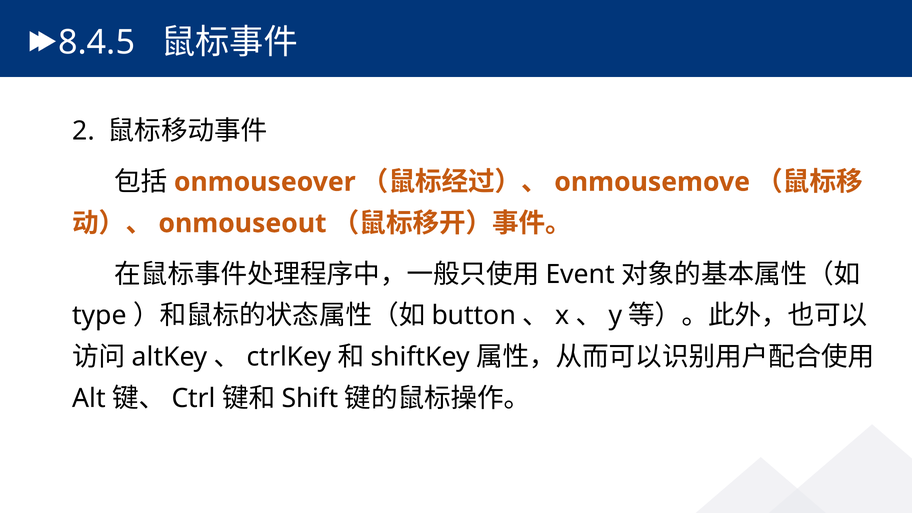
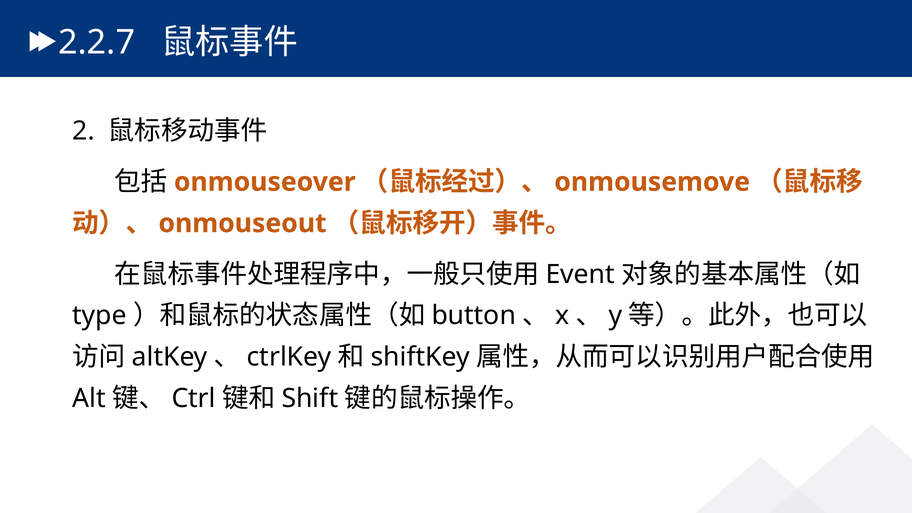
8.4.5: 8.4.5 -> 2.2.7 (97, 42)
